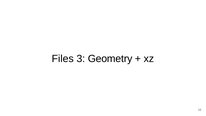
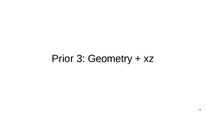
Files: Files -> Prior (63, 59)
